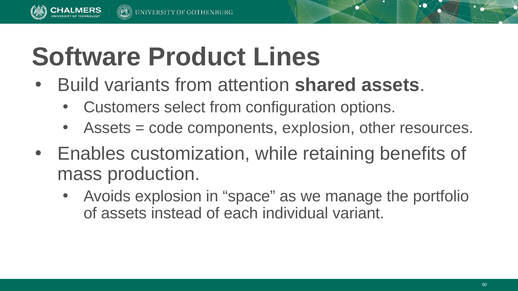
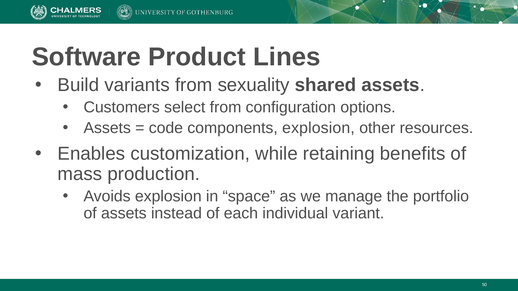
attention: attention -> sexuality (254, 85)
